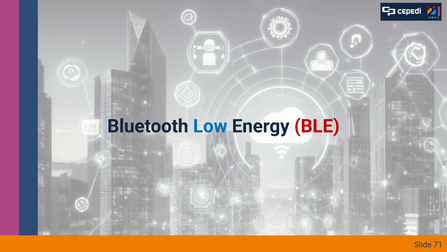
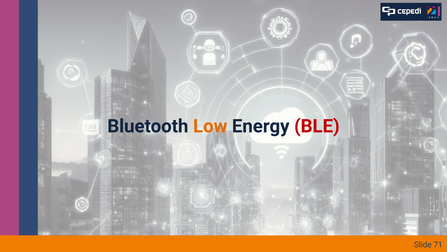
Low colour: blue -> orange (210, 126)
